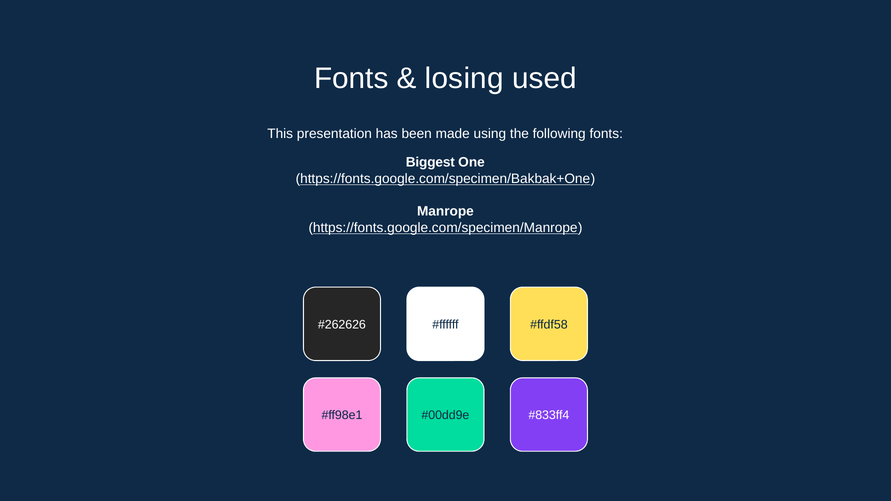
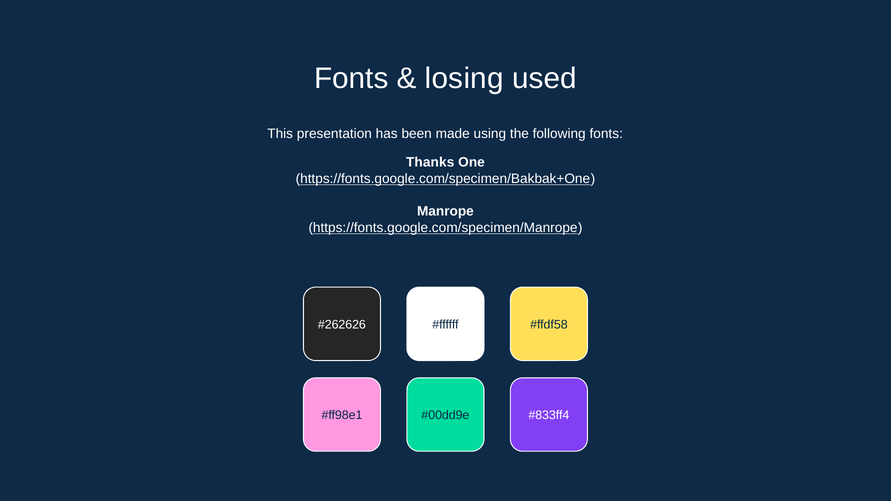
Biggest: Biggest -> Thanks (430, 163)
